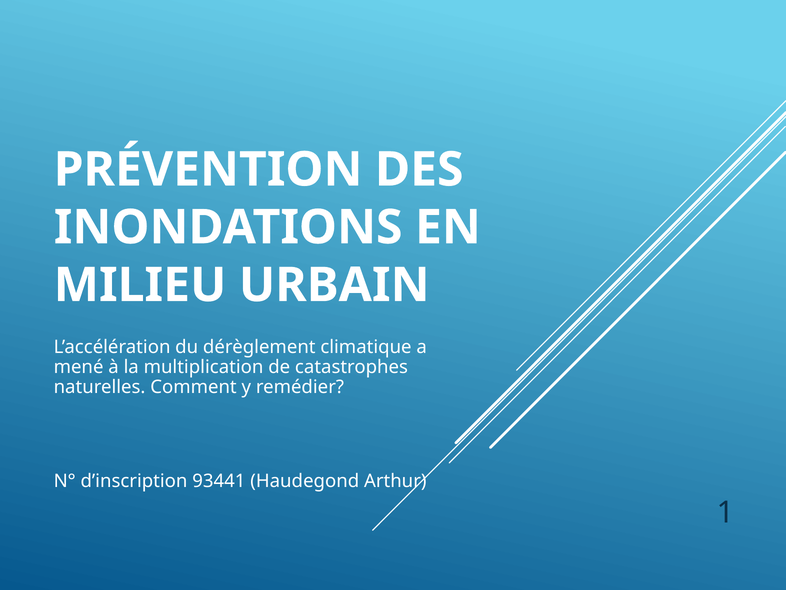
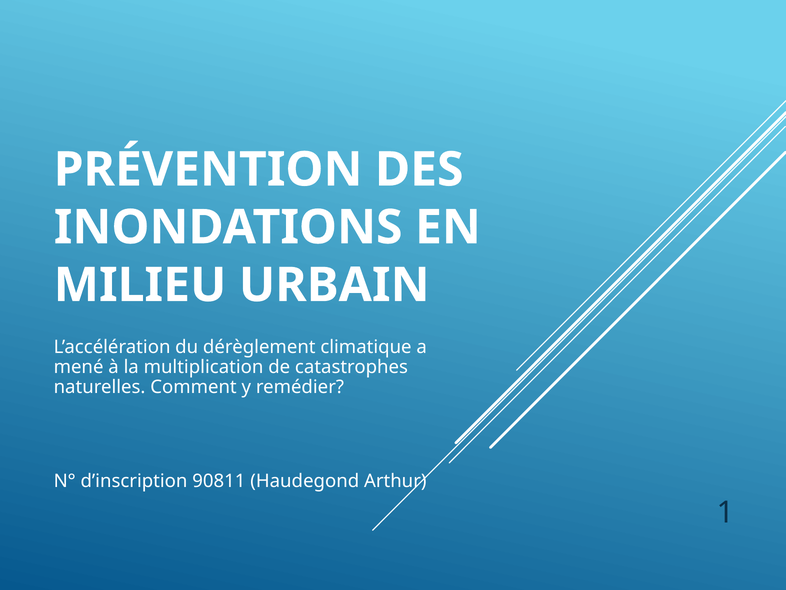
93441: 93441 -> 90811 (219, 481)
